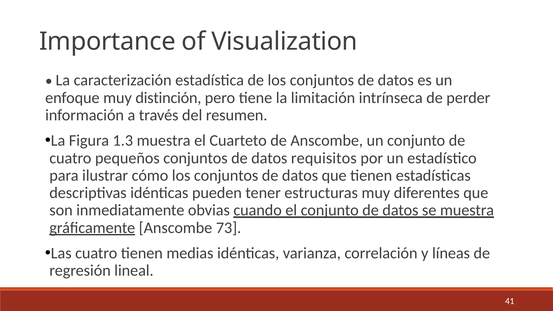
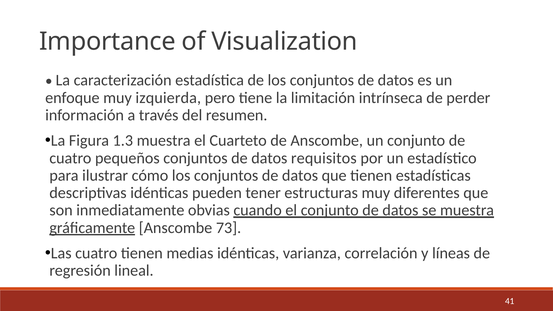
distinción: distinción -> izquierda (168, 98)
